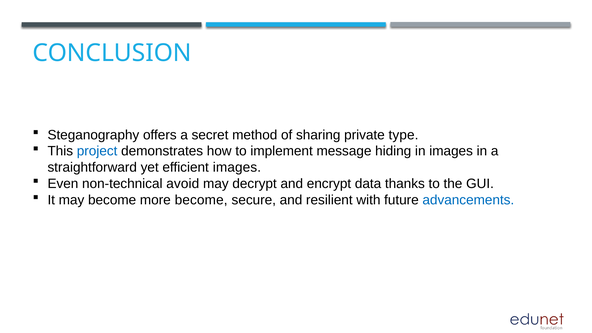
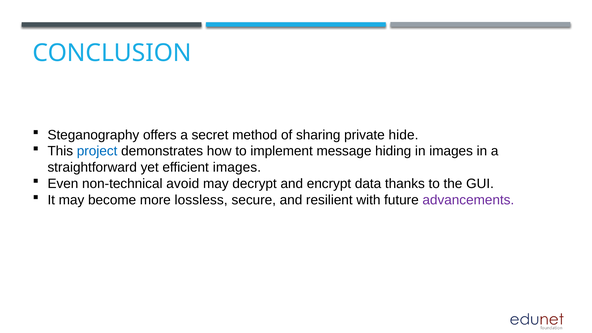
type: type -> hide (403, 135)
more become: become -> lossless (201, 200)
advancements colour: blue -> purple (468, 200)
